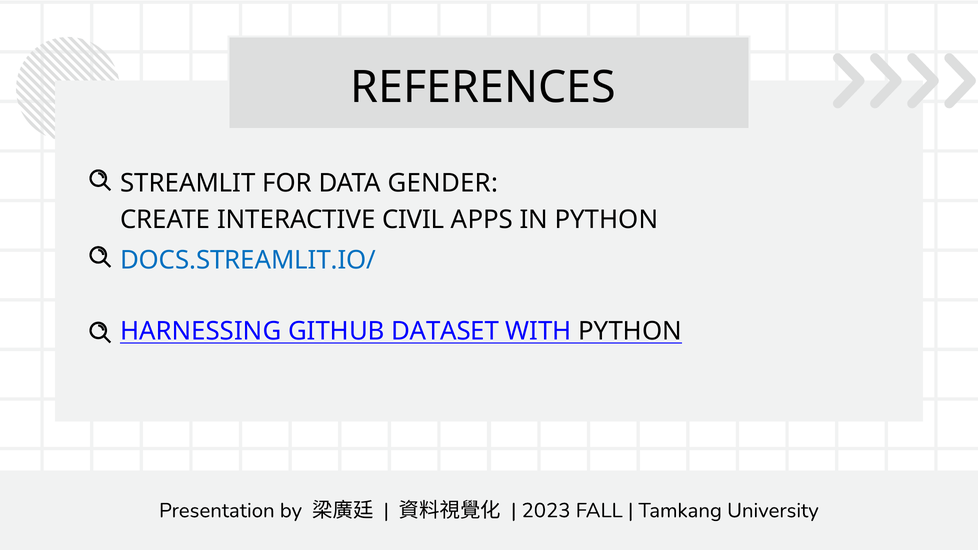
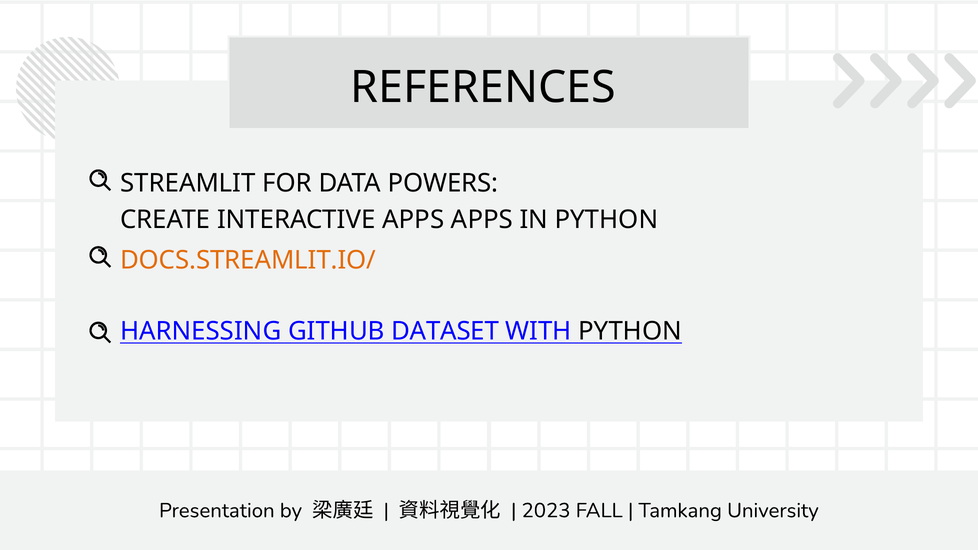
GENDER: GENDER -> POWERS (443, 183)
INTERACTIVE CIVIL: CIVIL -> APPS (413, 220)
DOCS.STREAMLIT.IO/ colour: blue -> orange (248, 260)
